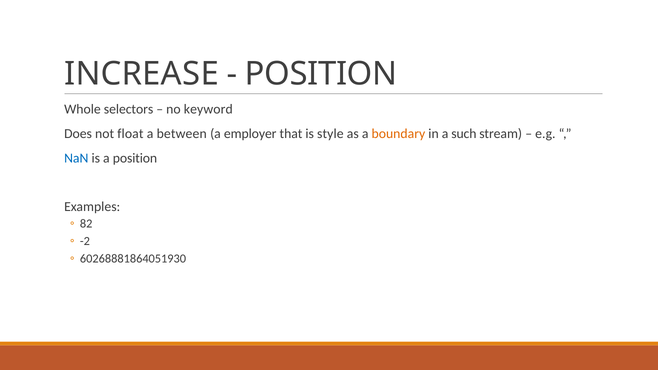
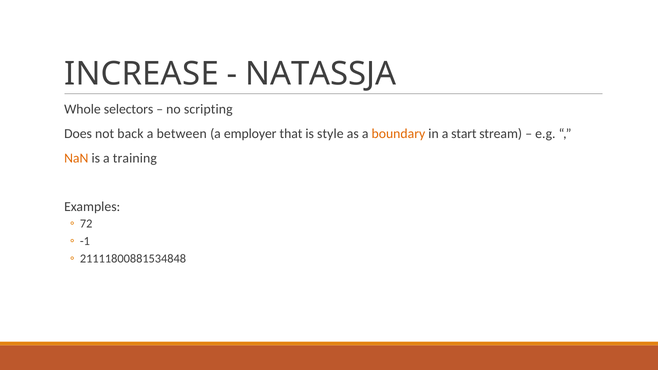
POSITION: POSITION -> NATASSJA (321, 74)
keyword: keyword -> scripting (208, 109)
float: float -> back (130, 134)
such: such -> start (464, 134)
NaN colour: blue -> orange (76, 158)
a position: position -> training (135, 158)
82: 82 -> 72 (86, 224)
-2: -2 -> -1 (85, 241)
60268881864051930: 60268881864051930 -> 21111800881534848 (133, 259)
